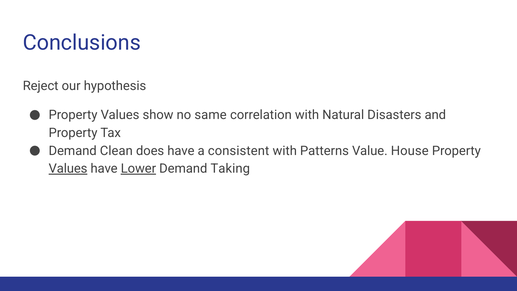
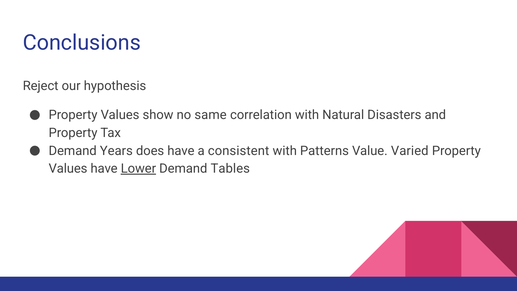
Clean: Clean -> Years (116, 151)
House: House -> Varied (410, 151)
Values underline: present -> none (68, 168)
Taking: Taking -> Tables (230, 168)
